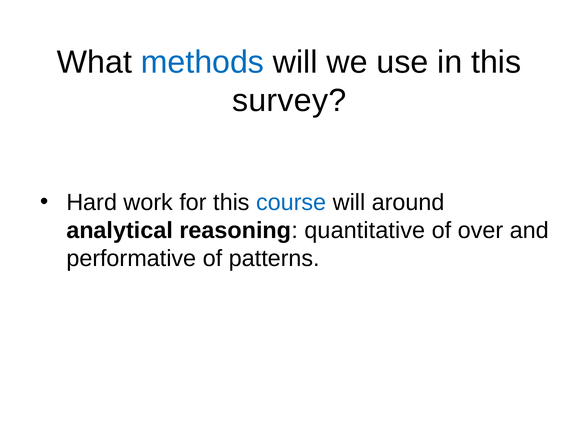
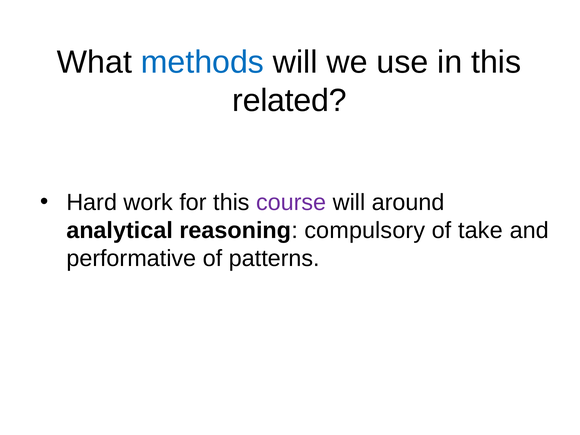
survey: survey -> related (289, 101)
course colour: blue -> purple (291, 202)
quantitative: quantitative -> compulsory (365, 231)
over: over -> take (480, 231)
